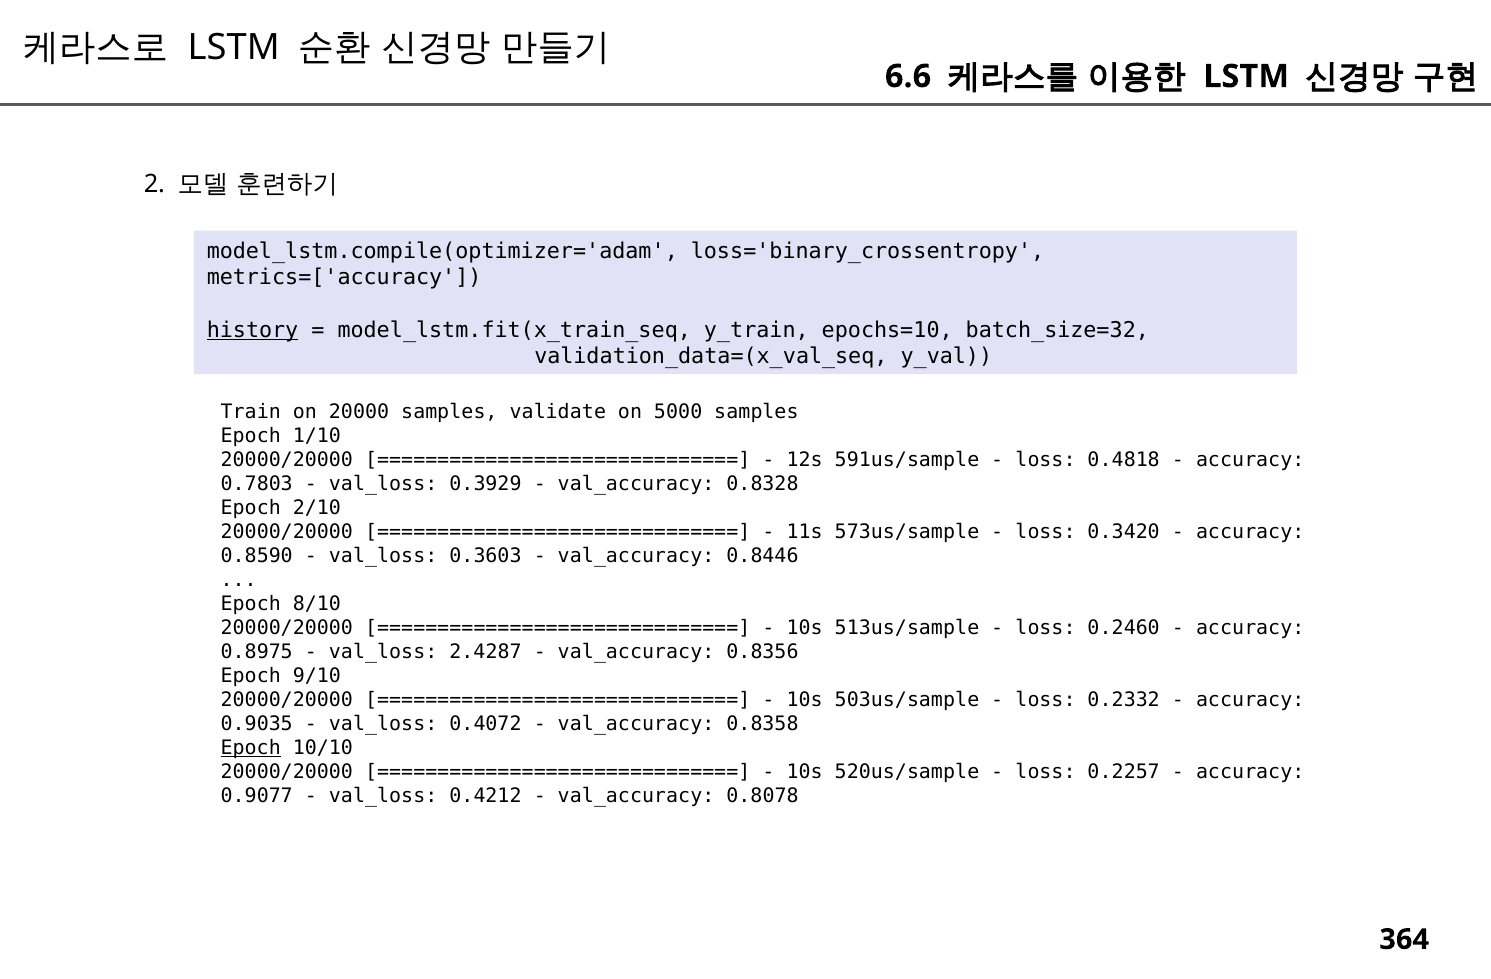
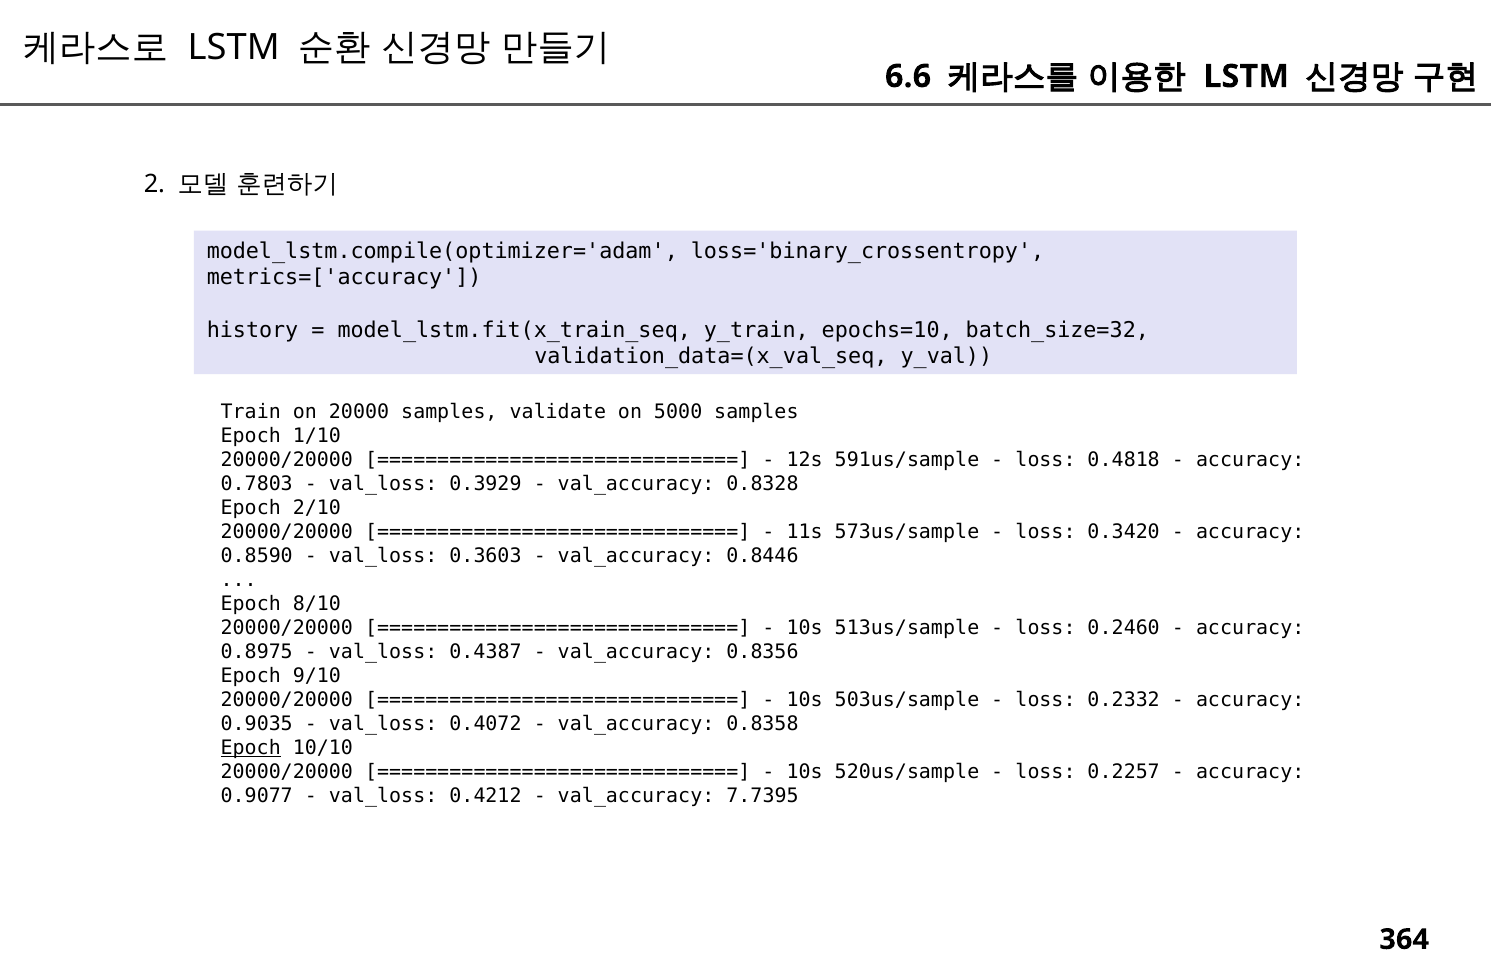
history underline: present -> none (253, 330)
2.4287: 2.4287 -> 0.4387 (485, 652)
0.8078: 0.8078 -> 7.7395 (762, 796)
